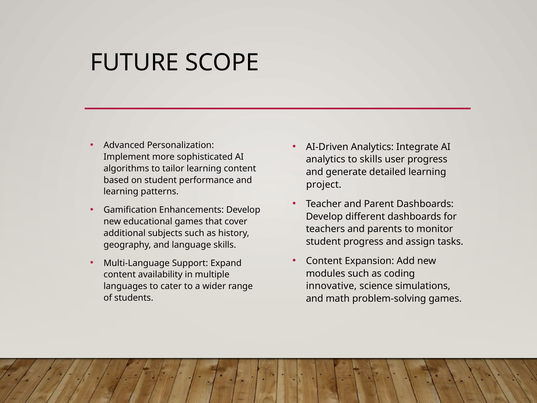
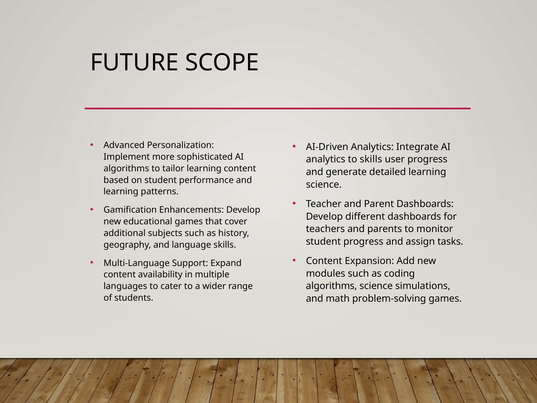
project: project -> science (324, 184)
innovative: innovative -> algorithms (331, 286)
